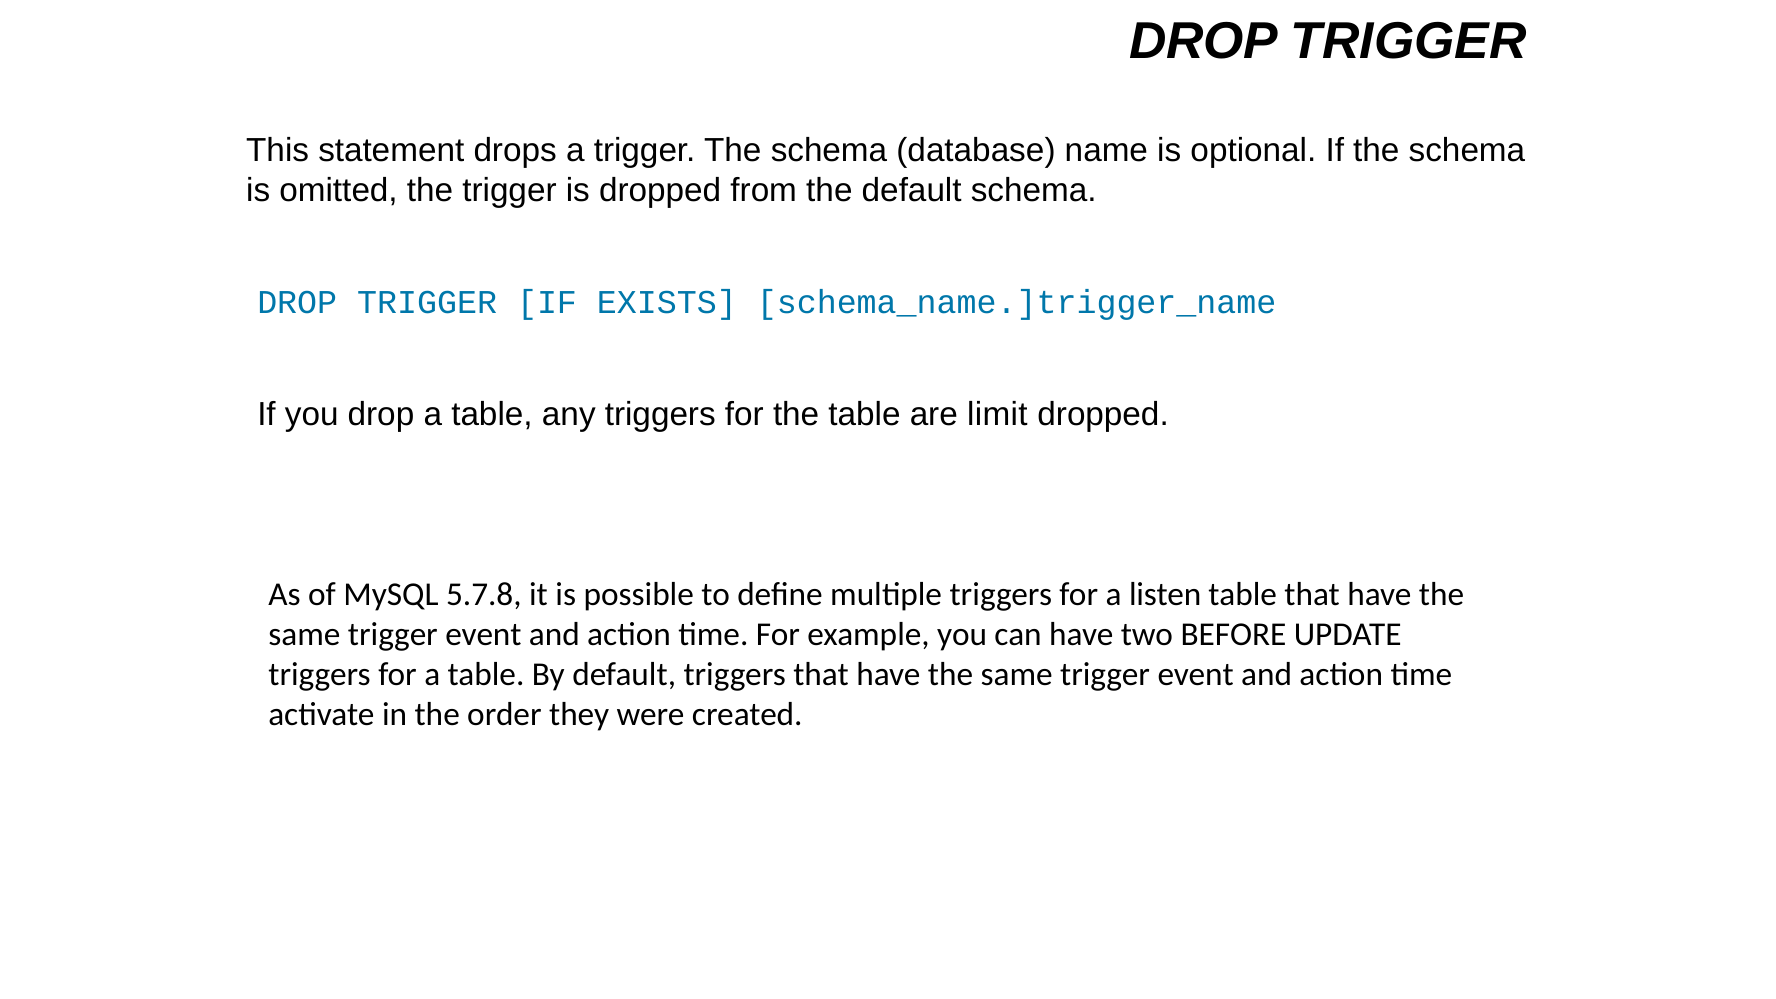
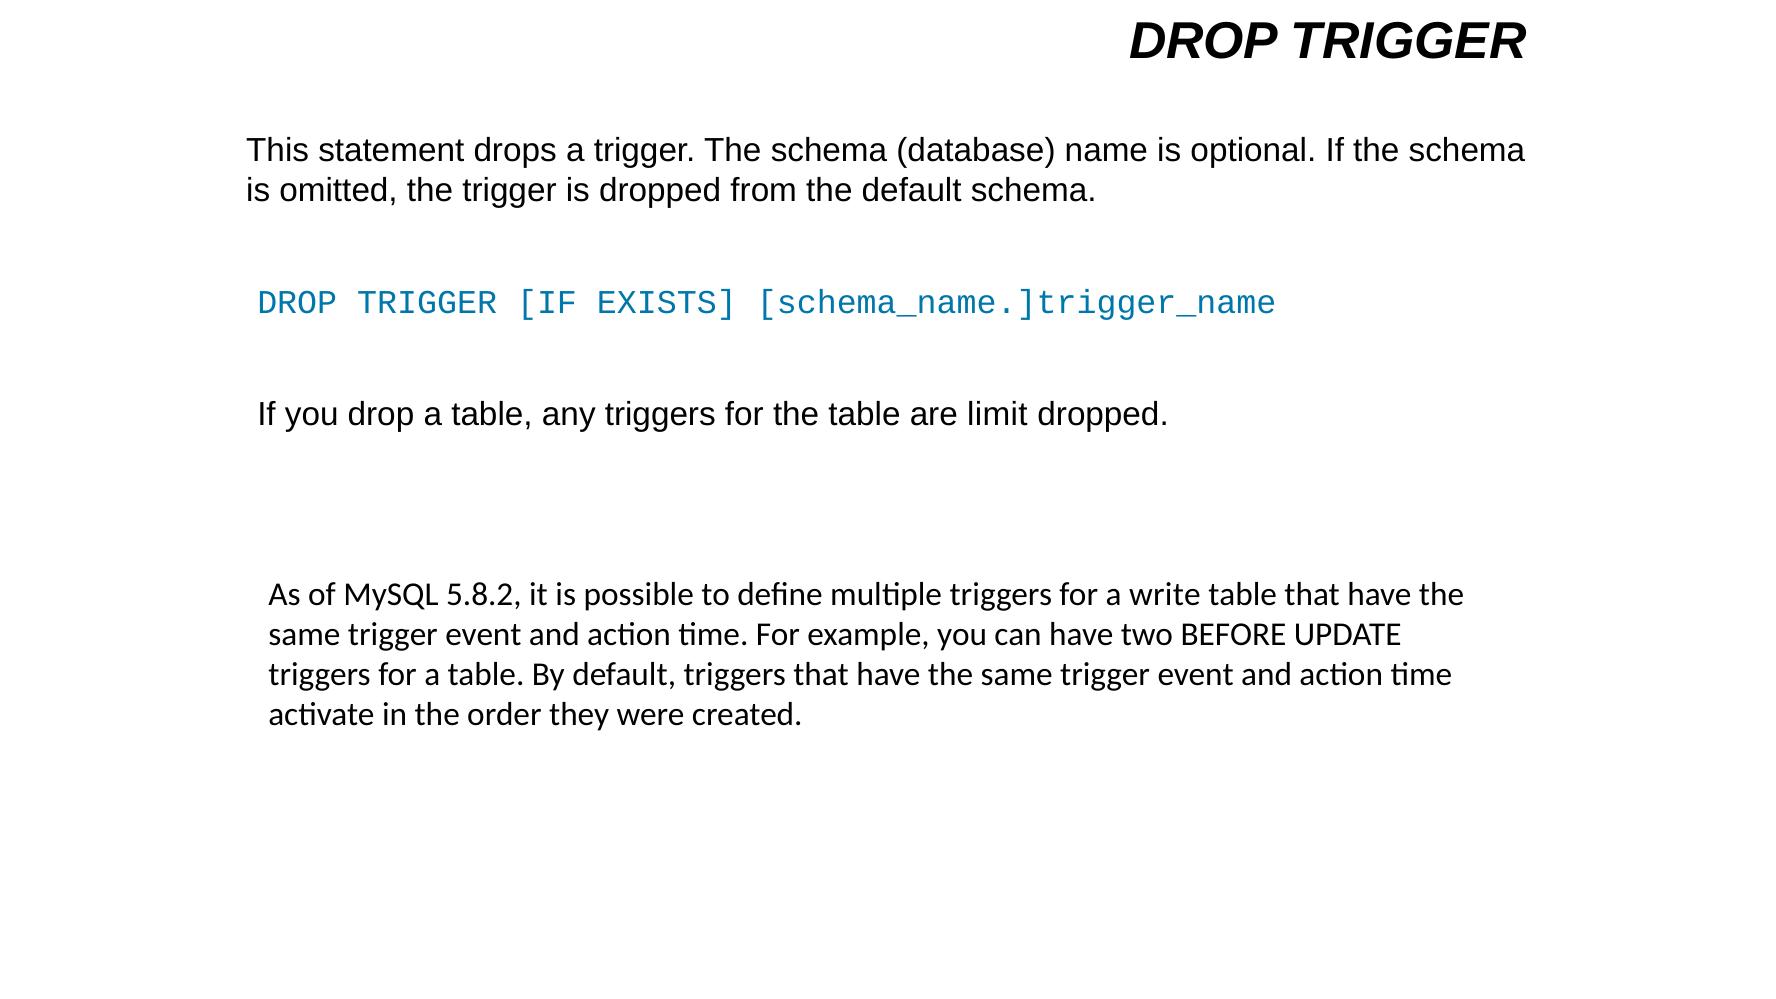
5.7.8: 5.7.8 -> 5.8.2 (484, 595)
listen: listen -> write (1165, 595)
